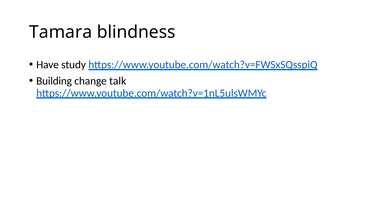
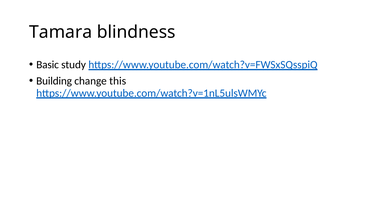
Have: Have -> Basic (48, 65)
talk: talk -> this (118, 81)
